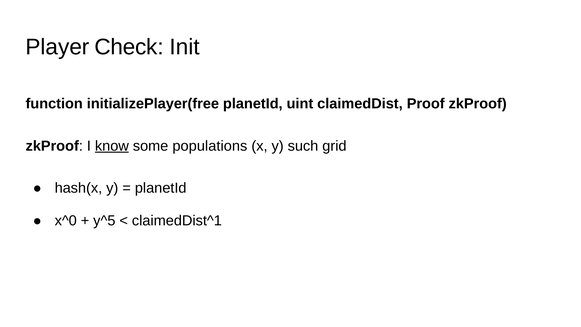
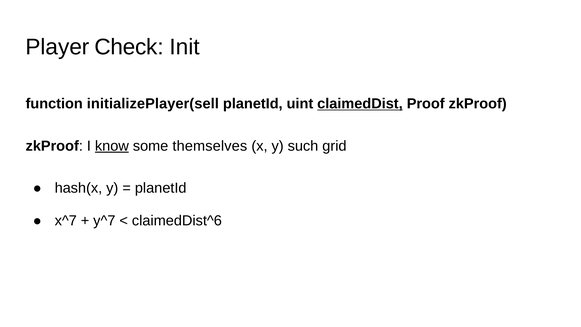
initializePlayer(free: initializePlayer(free -> initializePlayer(sell (153, 104)
claimedDist underline: none -> present (360, 104)
populations: populations -> themselves (210, 146)
x^0: x^0 -> x^7 (66, 221)
y^5: y^5 -> y^7 (104, 221)
claimedDist^1: claimedDist^1 -> claimedDist^6 (177, 221)
